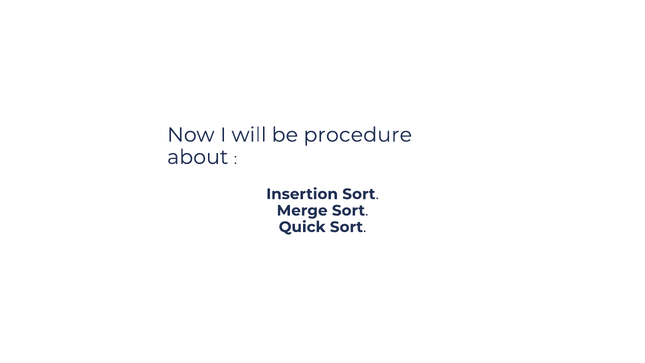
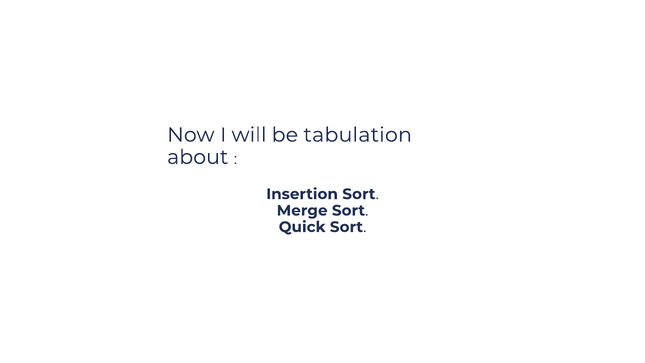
procedure: procedure -> tabulation (358, 135)
